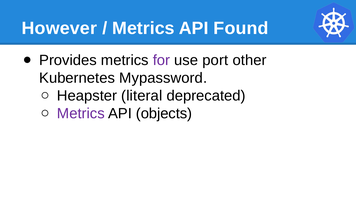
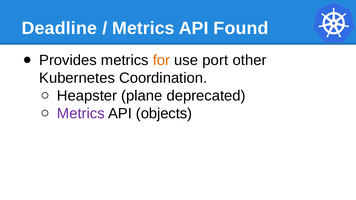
However: However -> Deadline (59, 28)
for colour: purple -> orange (161, 60)
Mypassword: Mypassword -> Coordination (163, 78)
literal: literal -> plane (142, 96)
